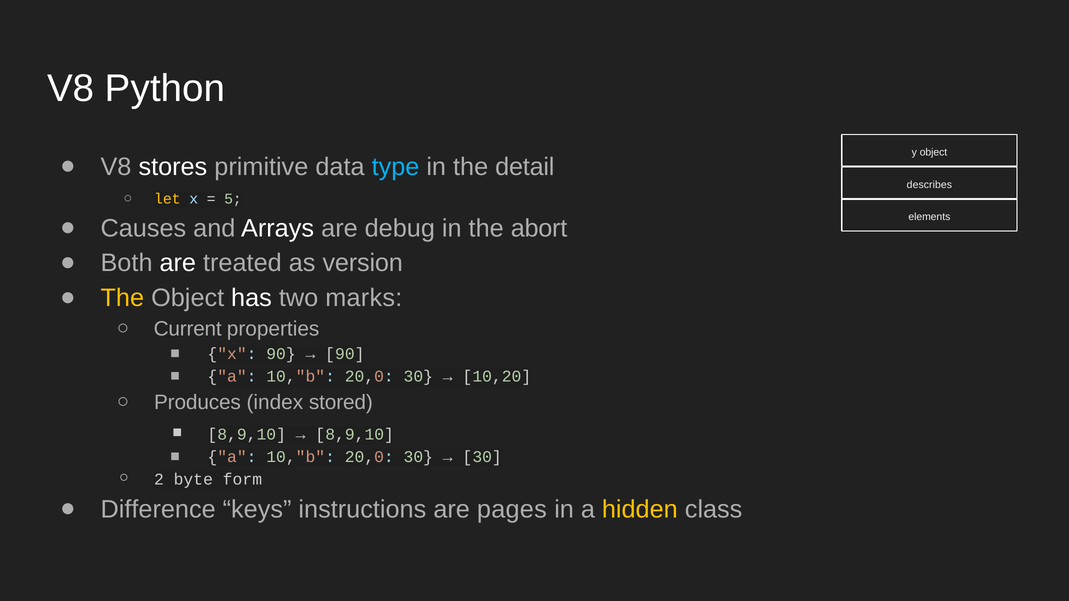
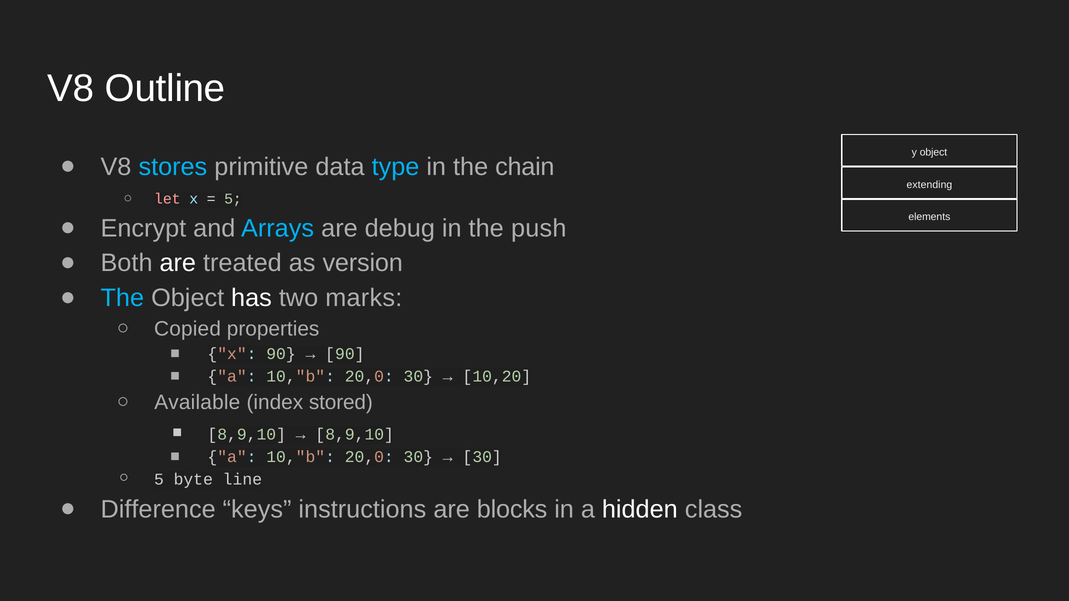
Python: Python -> Outline (165, 89)
stores colour: white -> light blue (173, 167)
detail: detail -> chain (525, 167)
describes: describes -> extending (929, 185)
let colour: yellow -> pink (167, 199)
Causes: Causes -> Encrypt (143, 228)
Arrays colour: white -> light blue (278, 228)
abort: abort -> push (539, 228)
The colour: yellow -> light blue (122, 298)
Current: Current -> Copied (187, 329)
Produces: Produces -> Available (197, 403)
2: 2 -> 5 (159, 480)
form: form -> line (242, 480)
pages: pages -> blocks (512, 510)
hidden colour: yellow -> white (640, 510)
